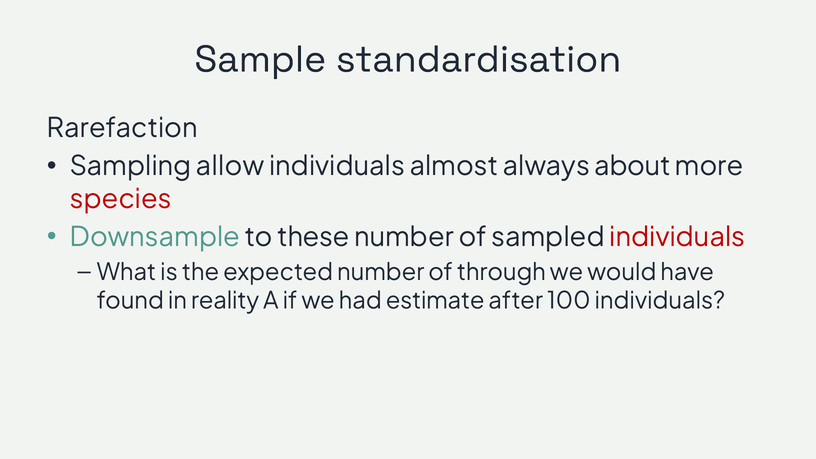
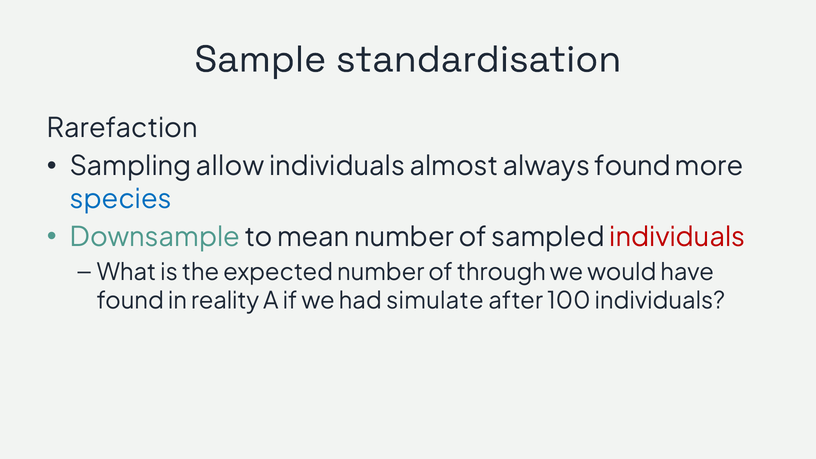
always about: about -> found (633, 166)
species colour: red -> blue (121, 199)
these: these -> mean (313, 237)
estimate: estimate -> simulate (435, 301)
